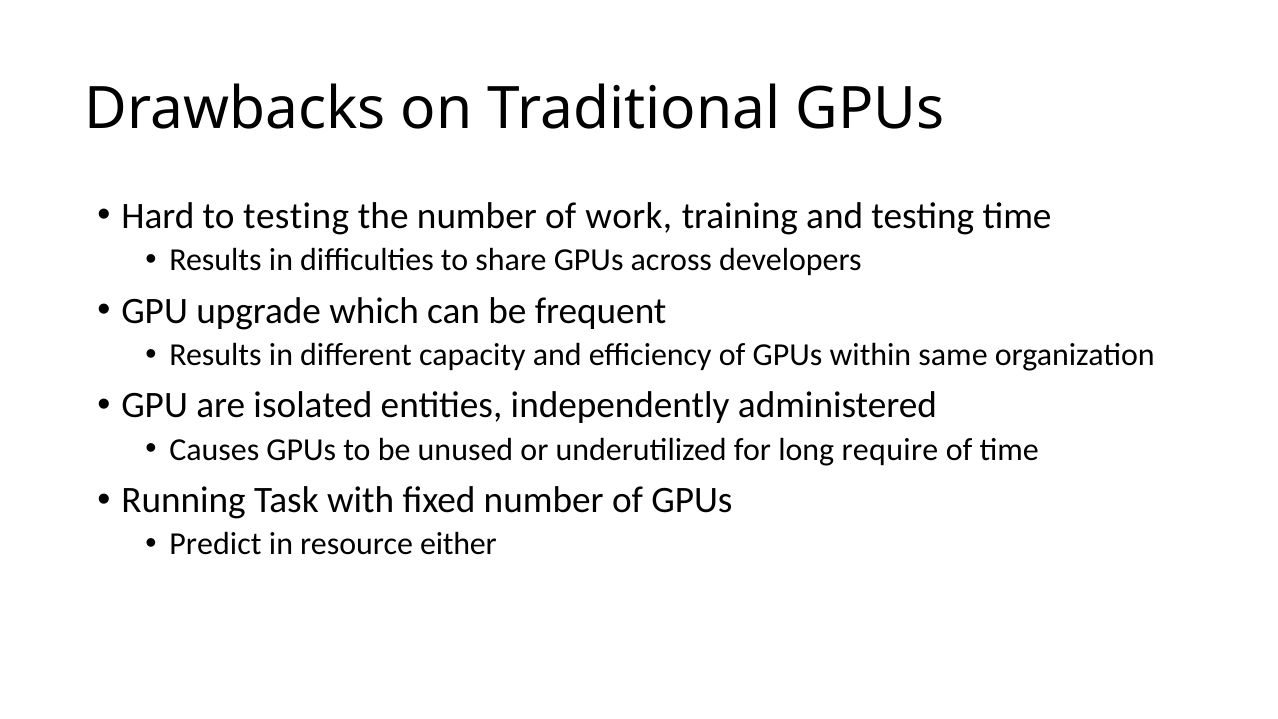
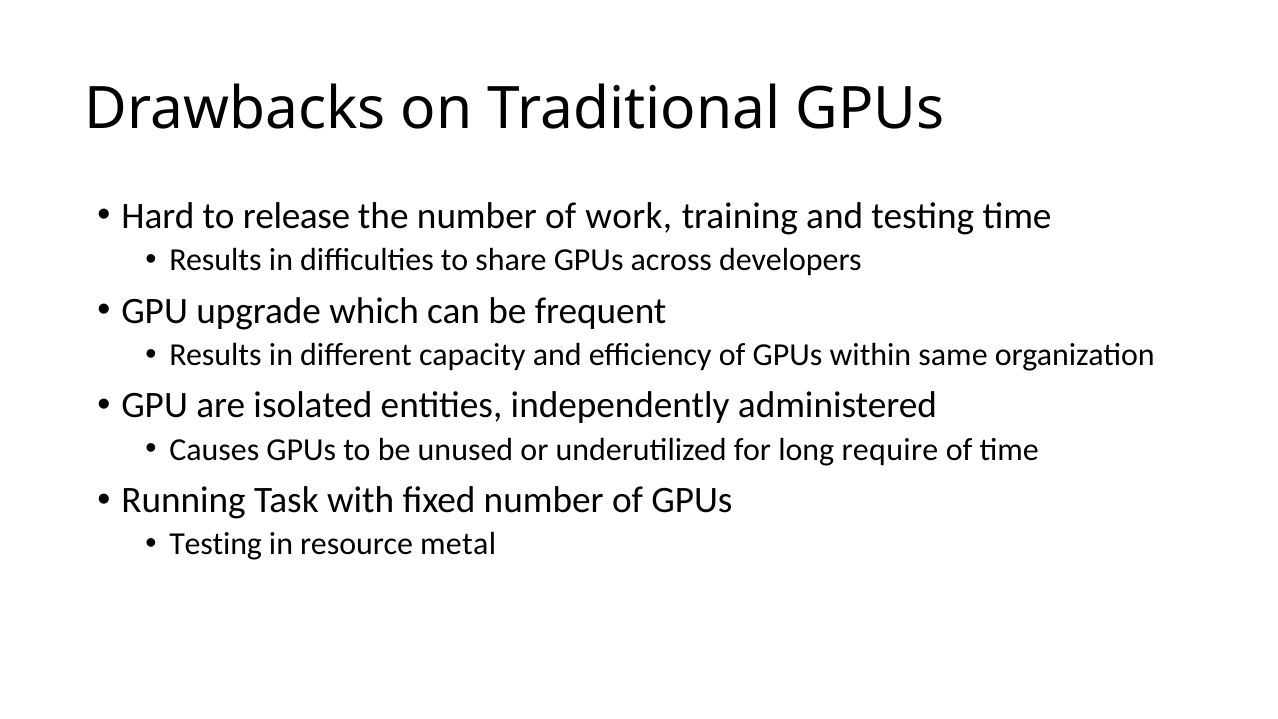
to testing: testing -> release (296, 216)
Predict: Predict -> Testing (216, 544)
either: either -> metal (458, 544)
